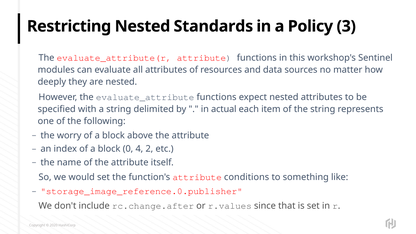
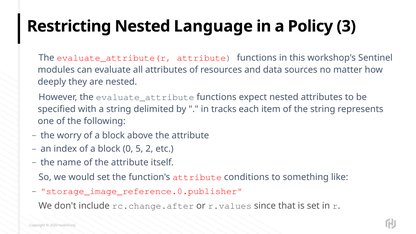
Standards: Standards -> Language (213, 26)
actual: actual -> tracks (224, 109)
4: 4 -> 5 (139, 149)
